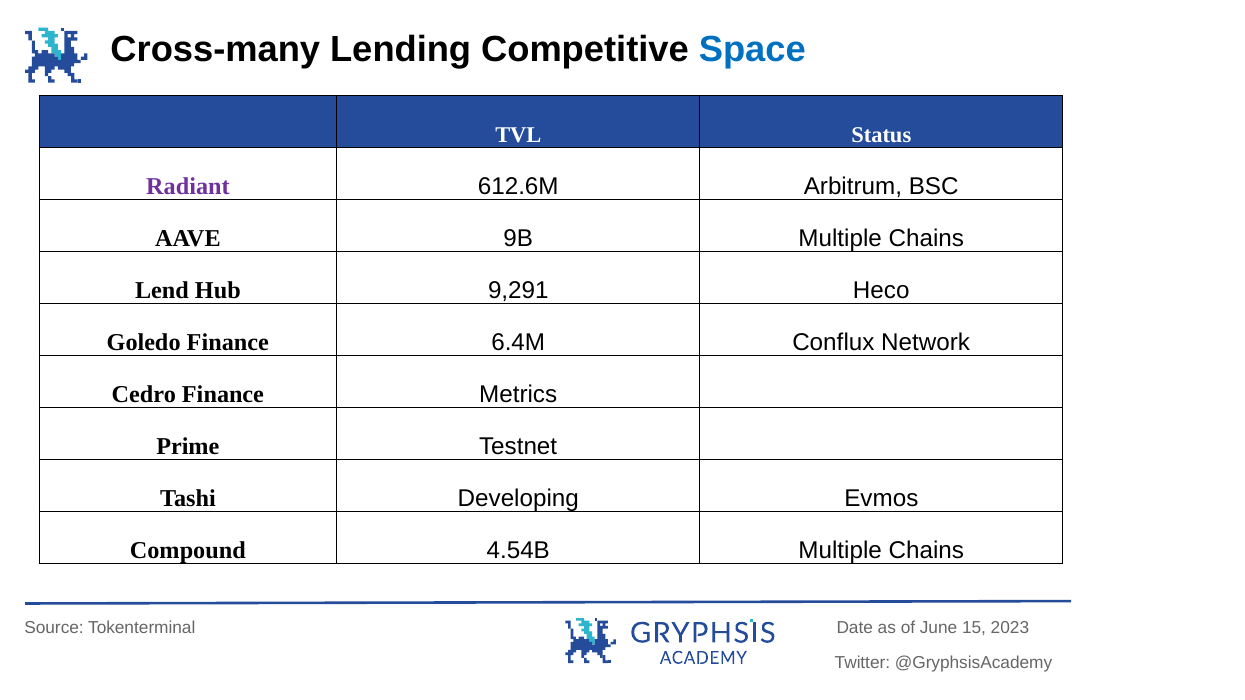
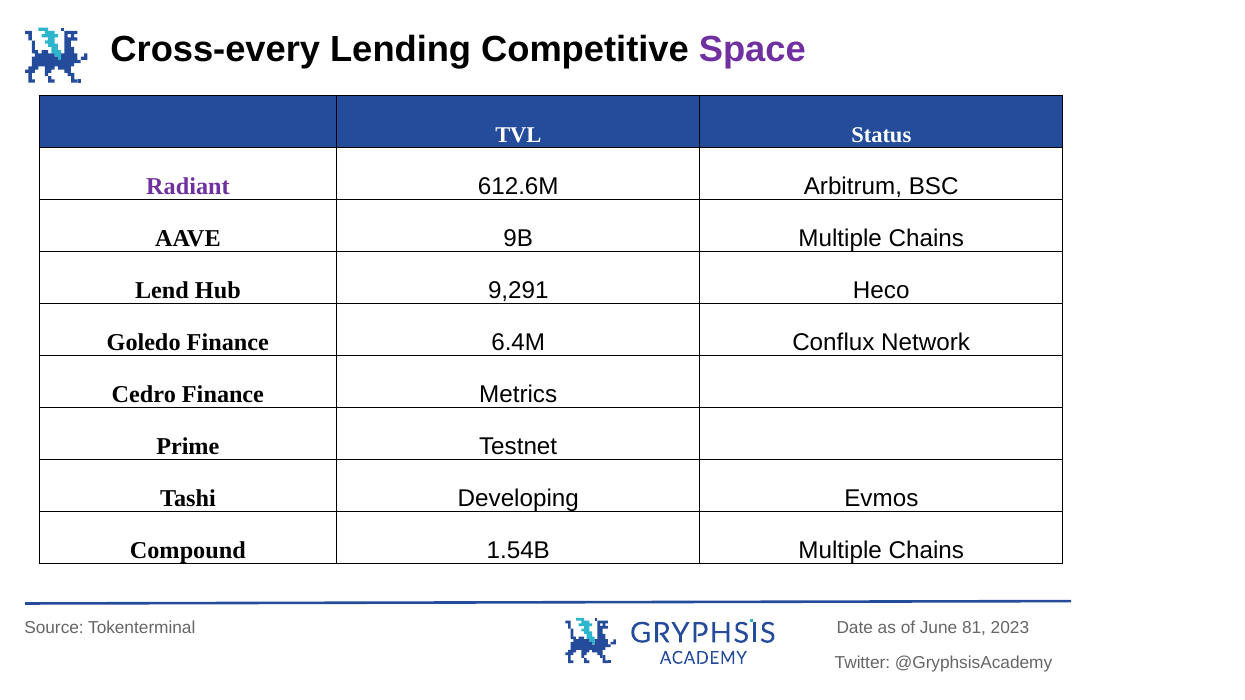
Cross-many: Cross-many -> Cross-every (215, 50)
Space colour: blue -> purple (752, 50)
4.54B: 4.54B -> 1.54B (518, 551)
15: 15 -> 81 (974, 628)
